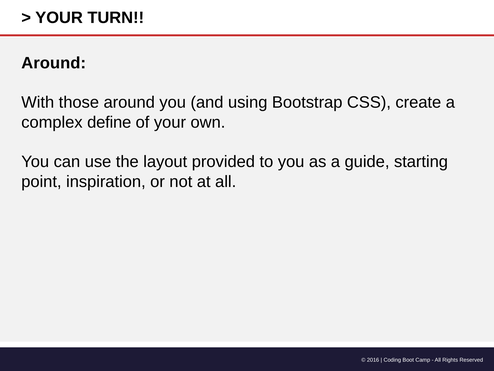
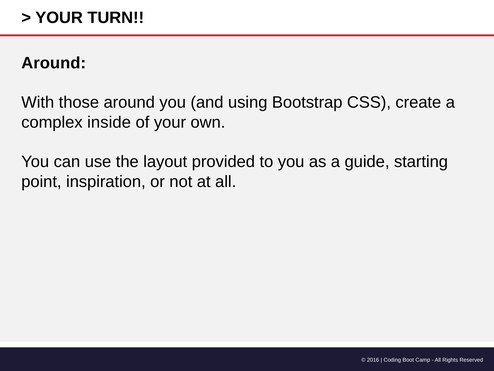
define: define -> inside (109, 122)
